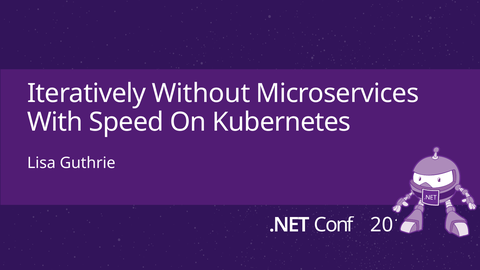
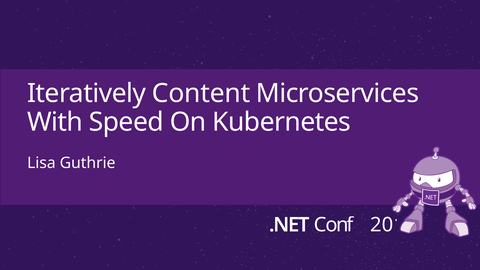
Without: Without -> Content (201, 94)
